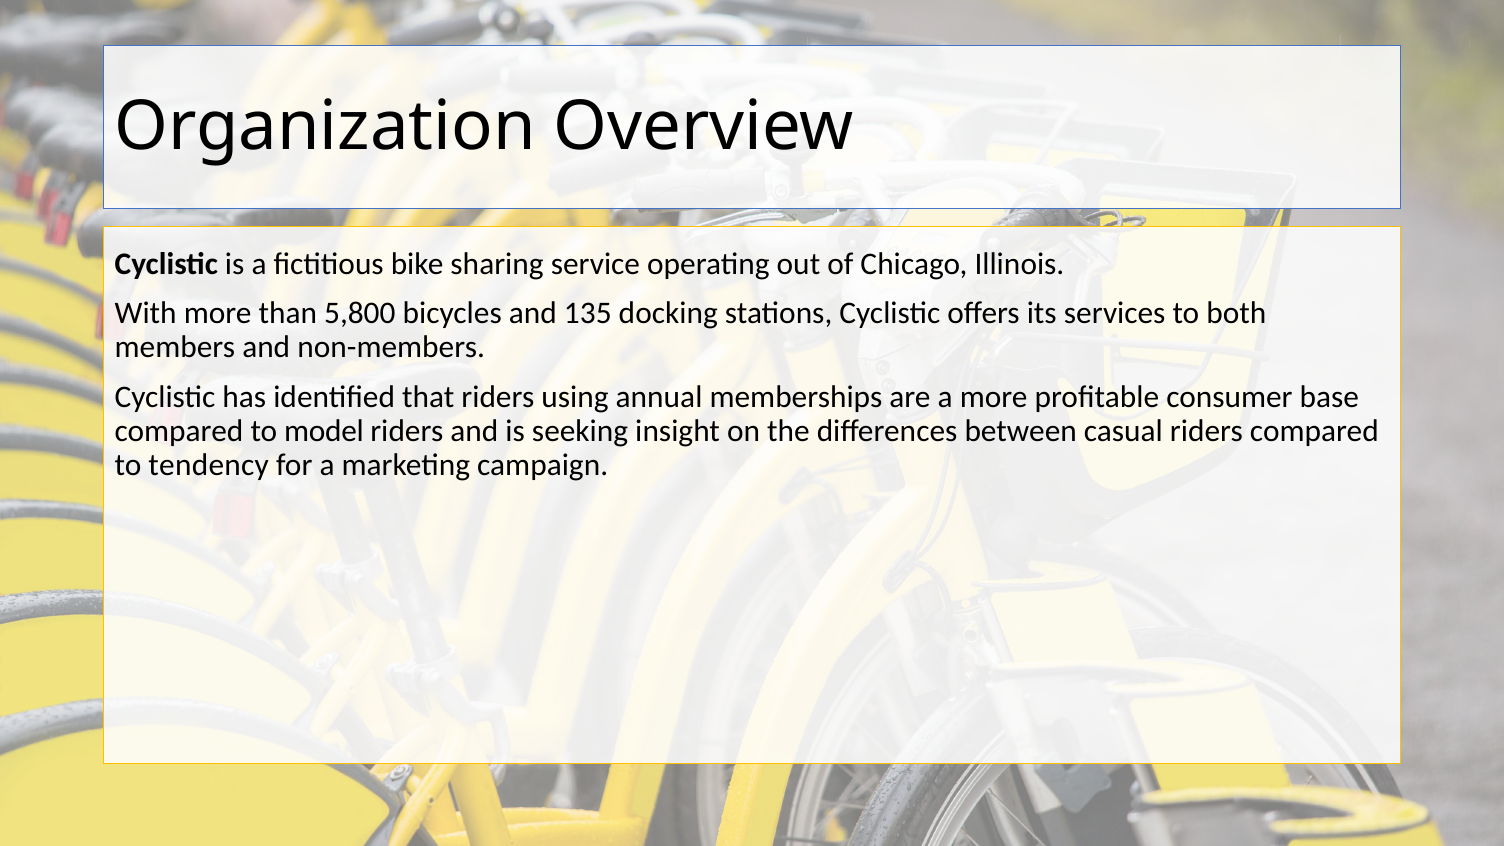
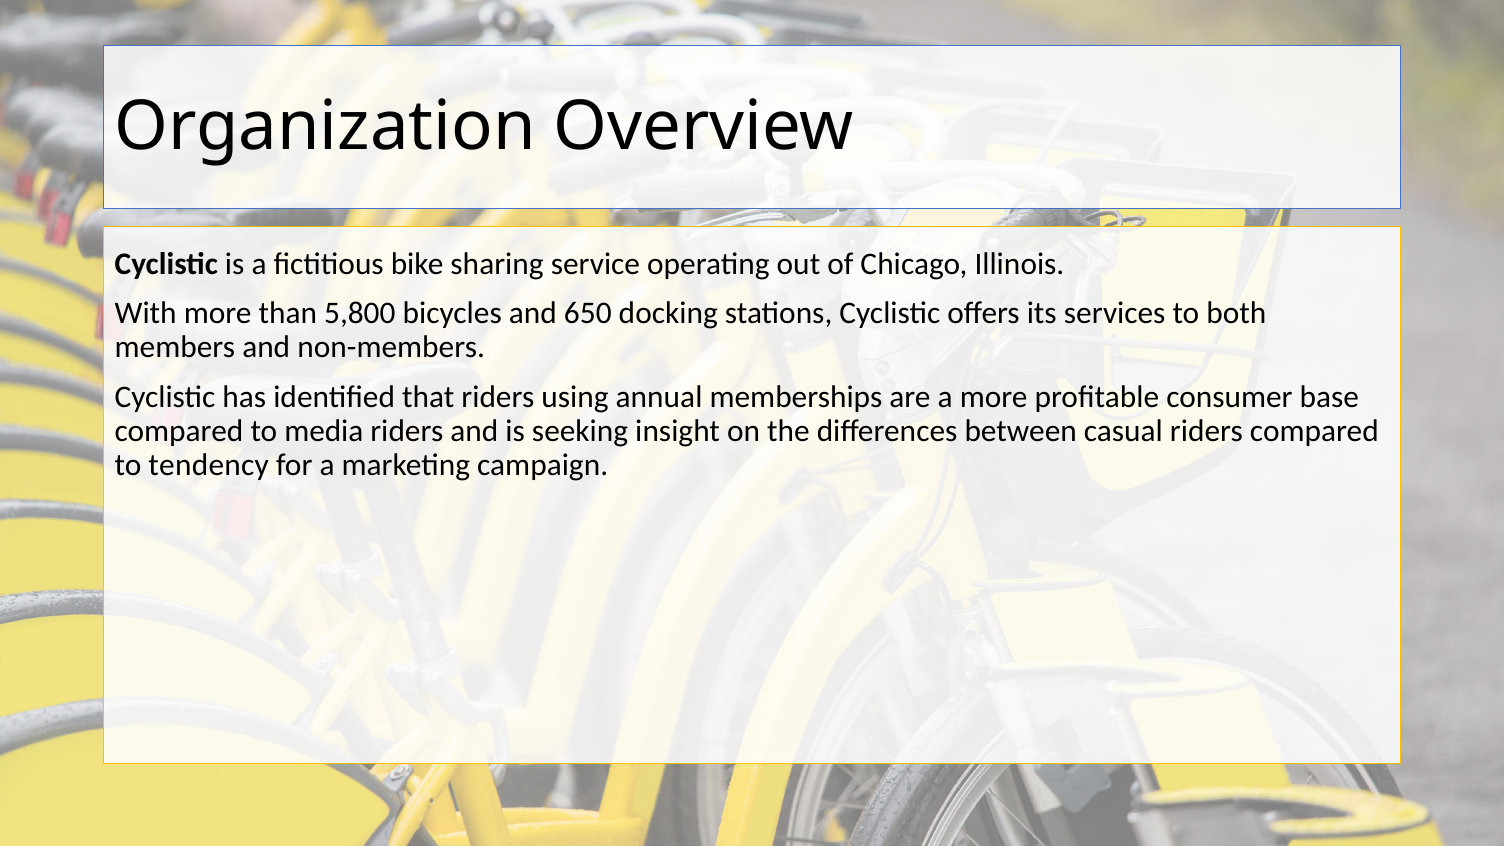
135: 135 -> 650 (588, 314)
model: model -> media (324, 431)
